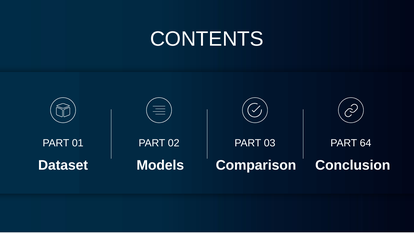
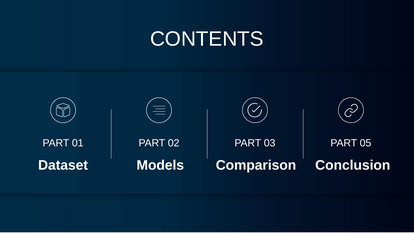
64: 64 -> 05 (366, 143)
